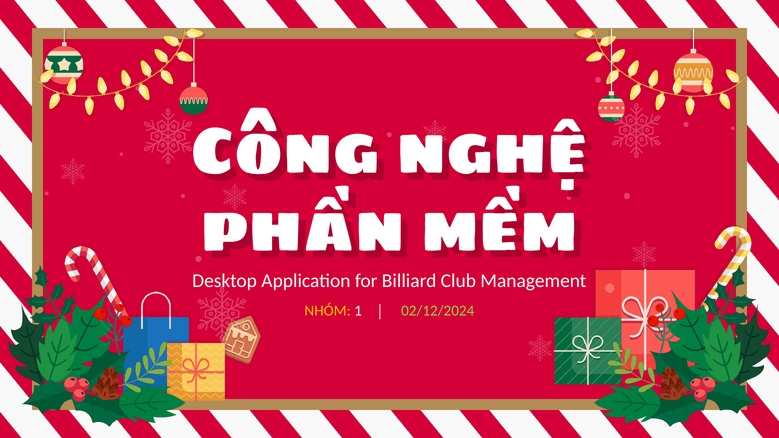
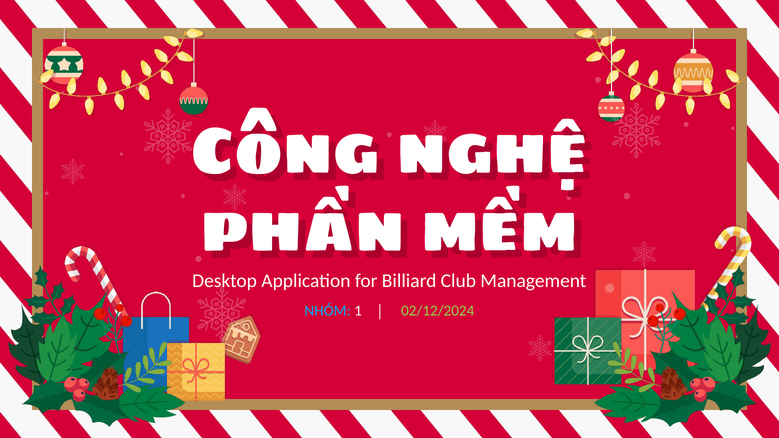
NHÓM colour: yellow -> light blue (328, 311)
